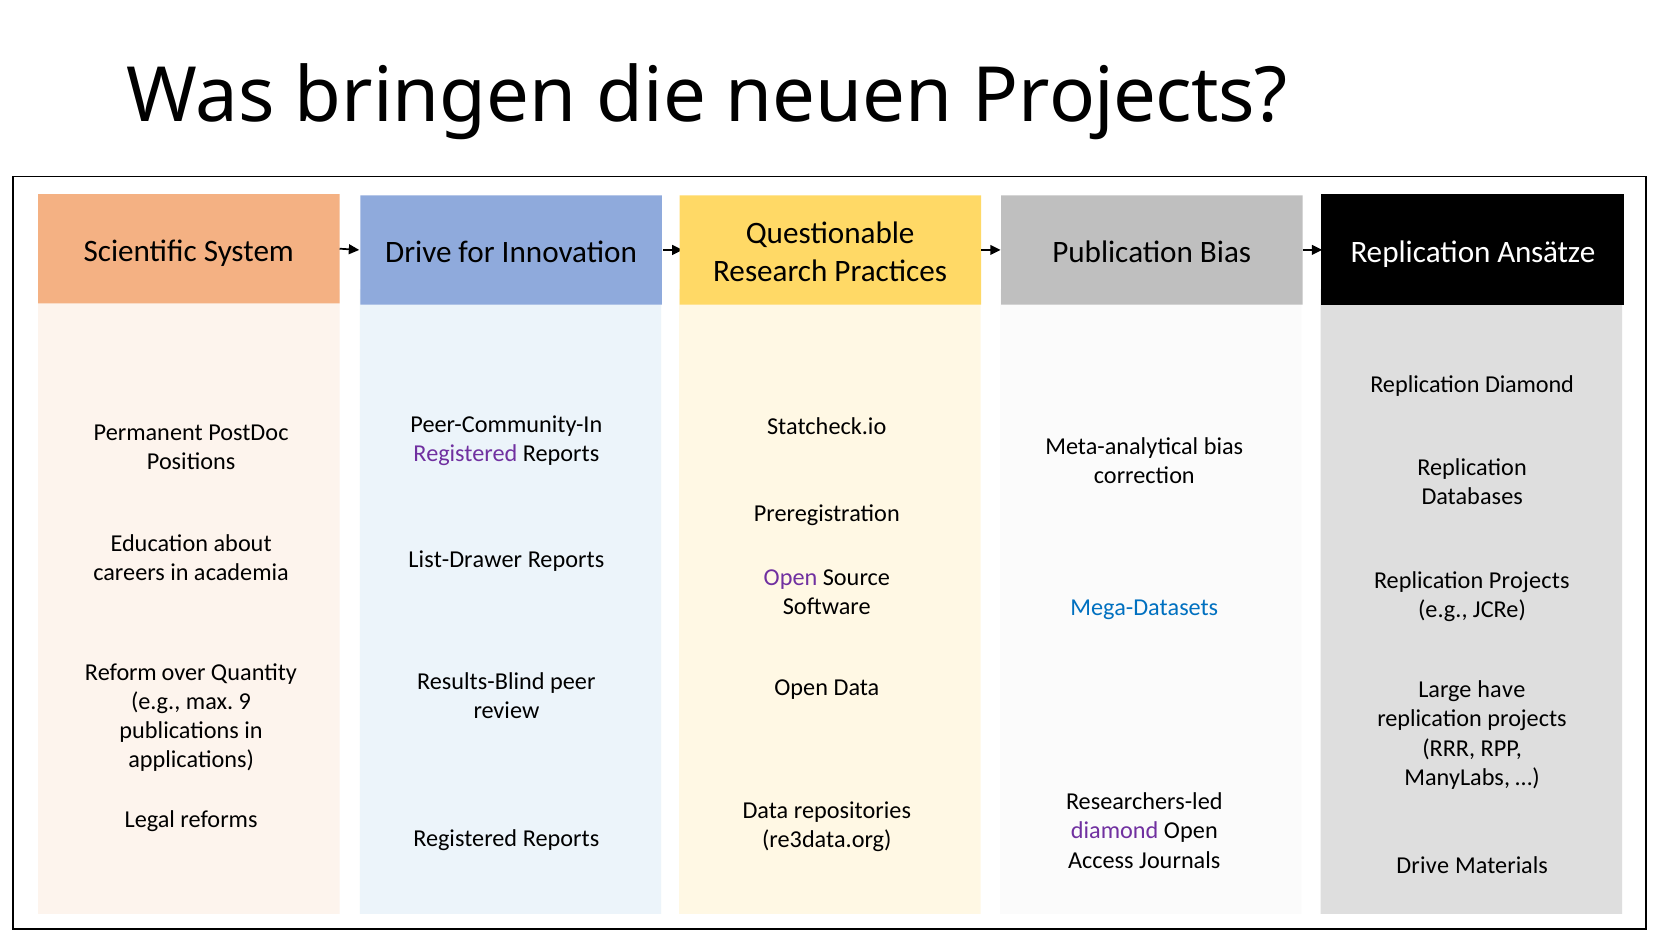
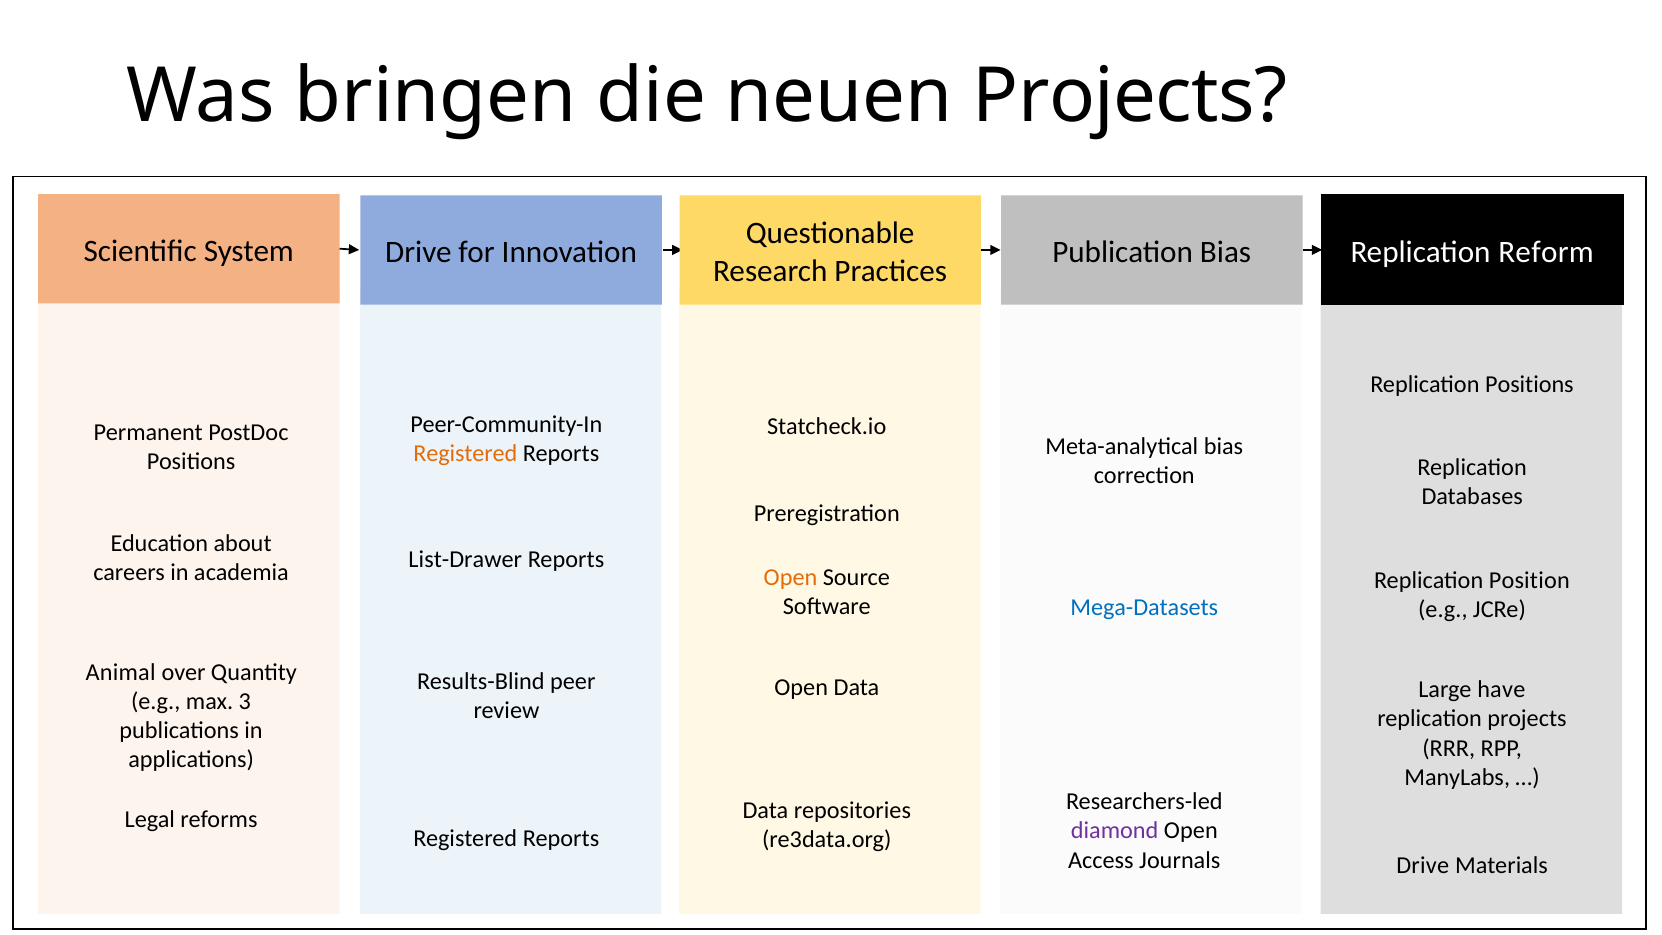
Ansätze: Ansätze -> Reform (1546, 252)
Replication Diamond: Diamond -> Positions (1529, 385)
Registered colour: purple -> orange (465, 454)
Open colour: purple -> orange (791, 578)
Projects: Projects -> Position (1529, 580)
Reform: Reform -> Animal (121, 672)
9: 9 -> 3 (245, 701)
